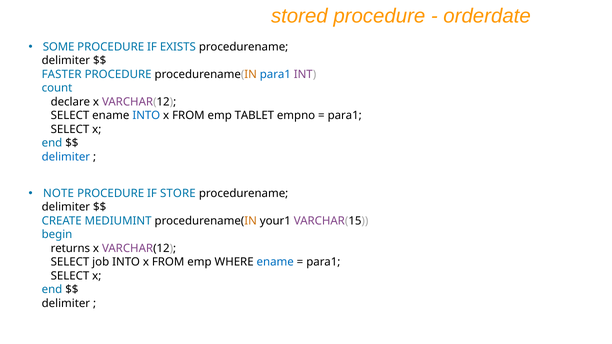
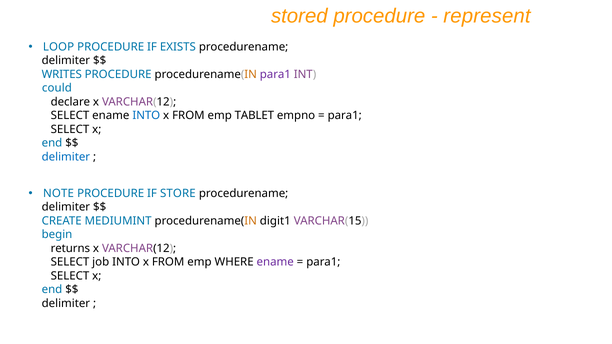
orderdate: orderdate -> represent (487, 16)
SOME: SOME -> LOOP (58, 47)
FASTER: FASTER -> WRITES (62, 74)
para1 colour: blue -> purple (275, 74)
count: count -> could (57, 88)
your1: your1 -> digit1 (275, 221)
ename colour: blue -> purple (275, 262)
